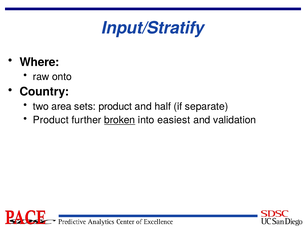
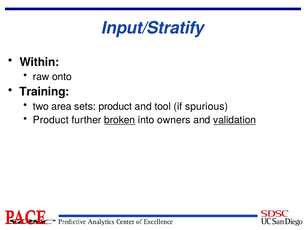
Where: Where -> Within (39, 62)
Country: Country -> Training (44, 92)
half: half -> tool (163, 106)
separate: separate -> spurious (207, 106)
easiest: easiest -> owners (174, 120)
validation underline: none -> present (235, 120)
